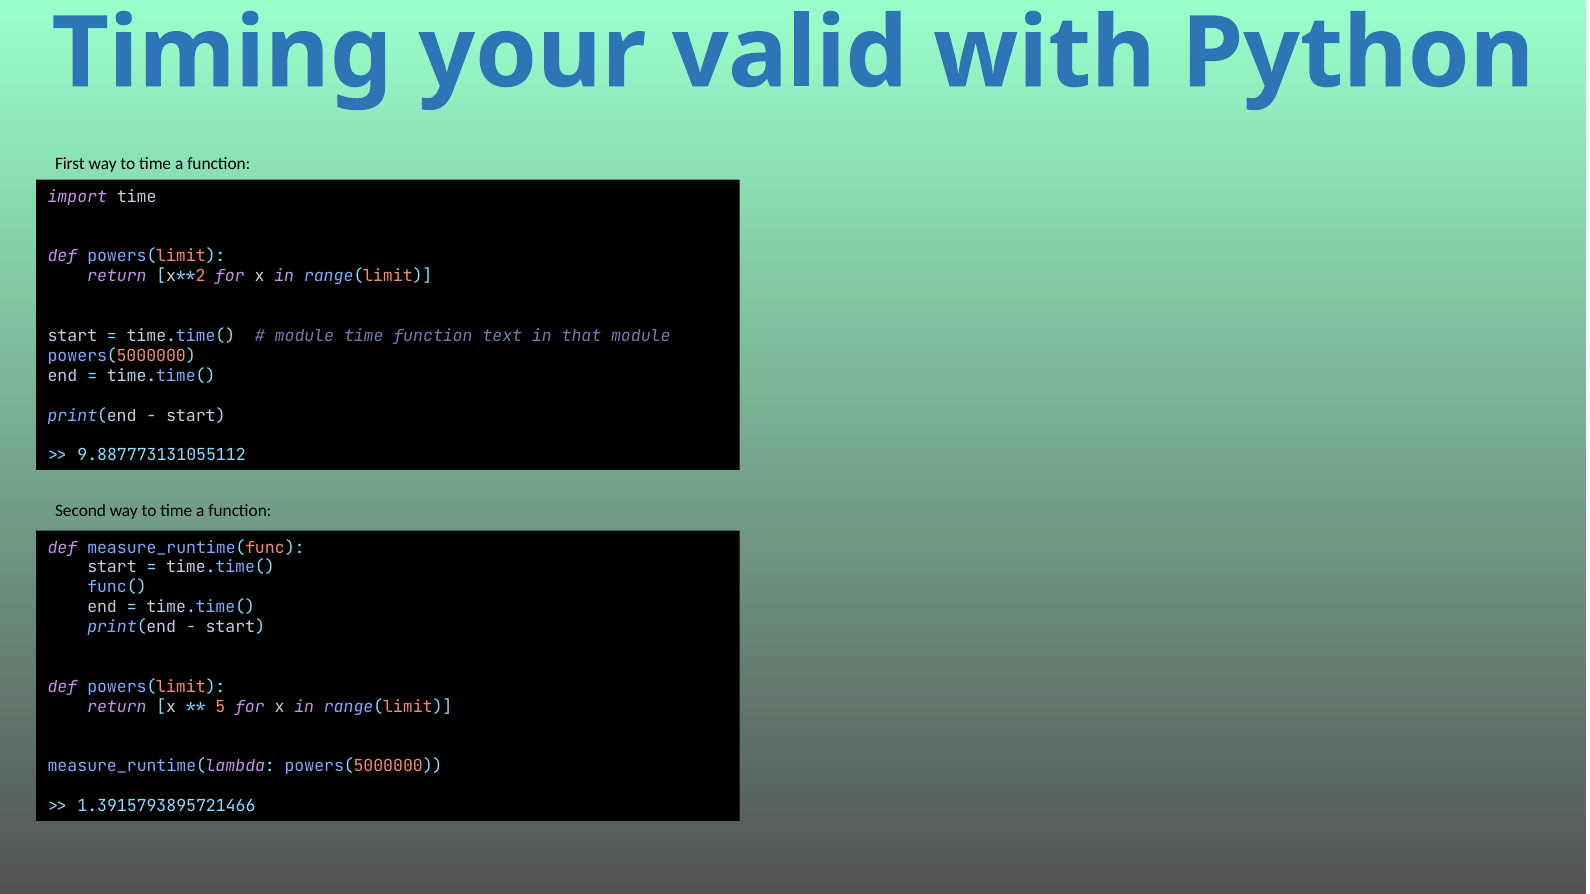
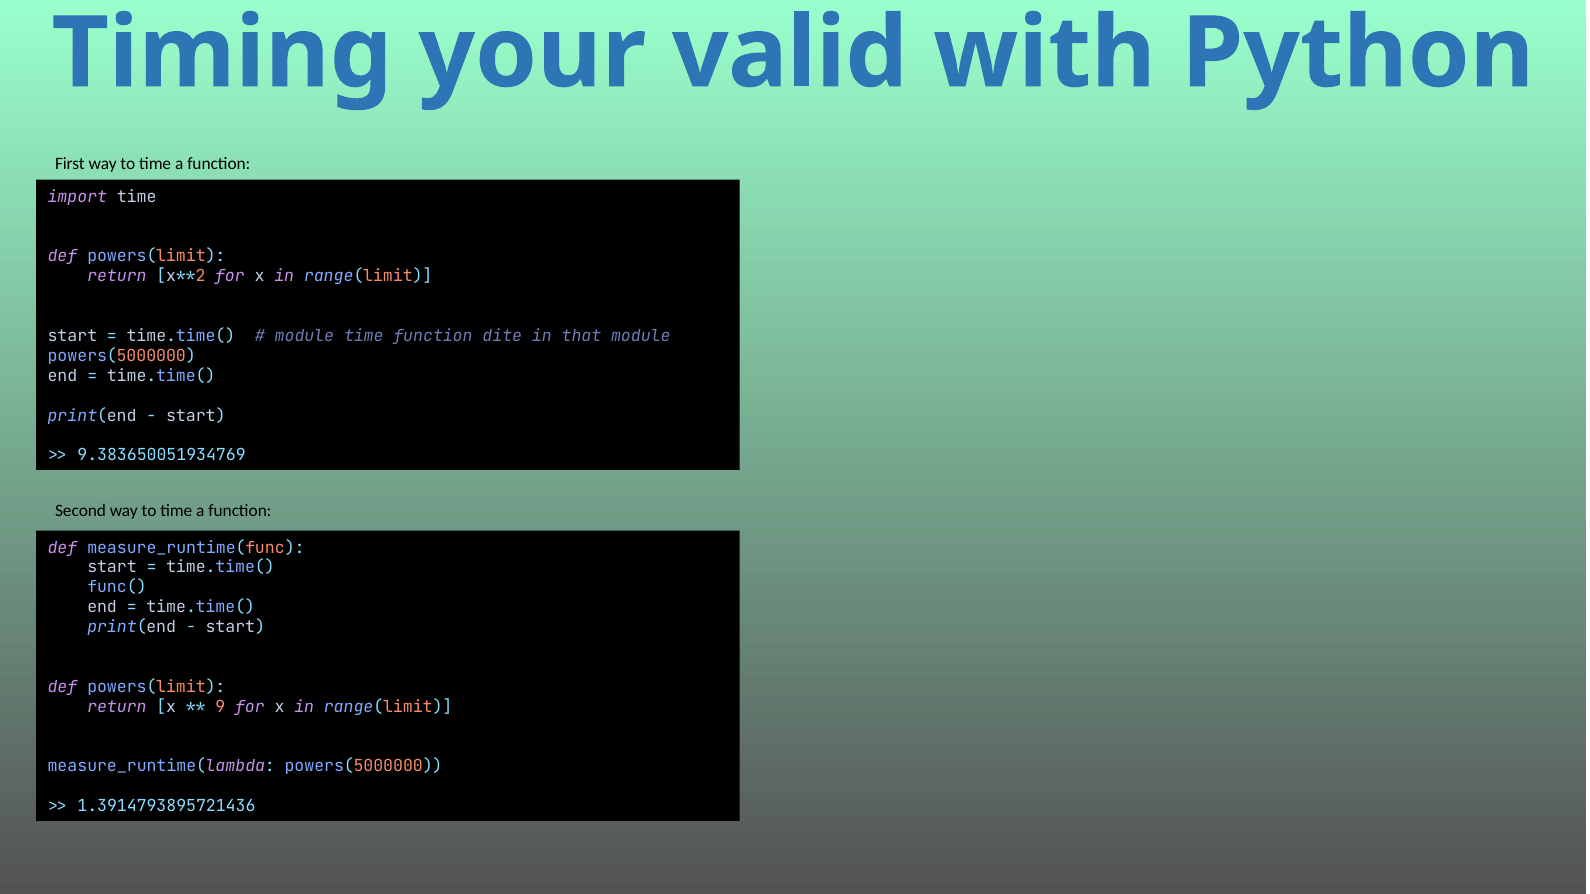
text: text -> dite (502, 336)
9.887773131055112: 9.887773131055112 -> 9.383650051934769 (162, 456)
5: 5 -> 9 (220, 707)
1.3915793895721466: 1.3915793895721466 -> 1.3914793895721436 (166, 807)
